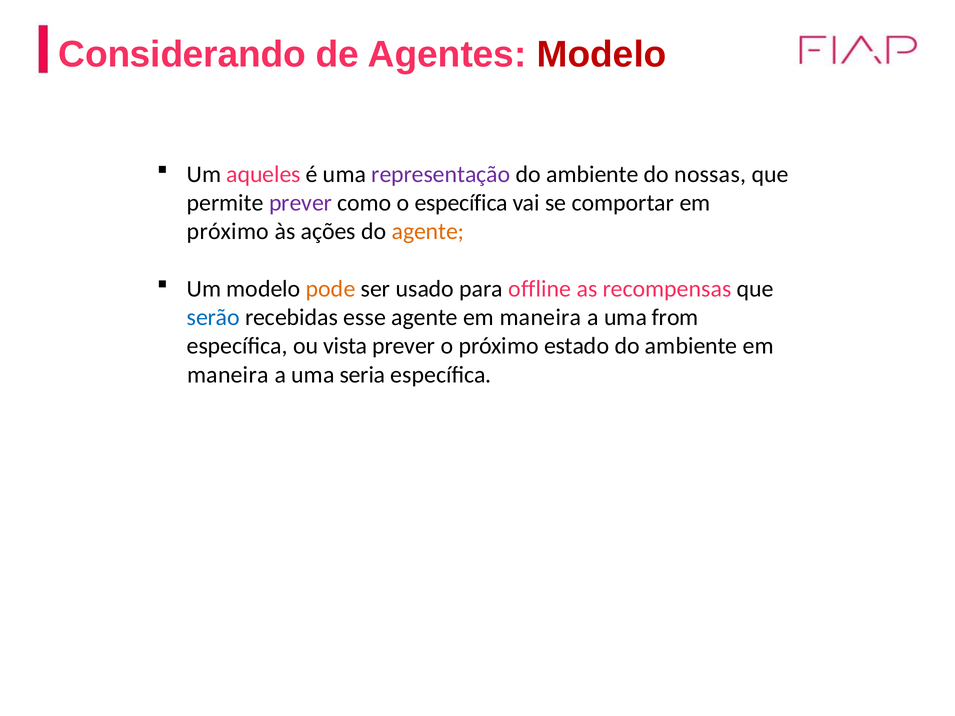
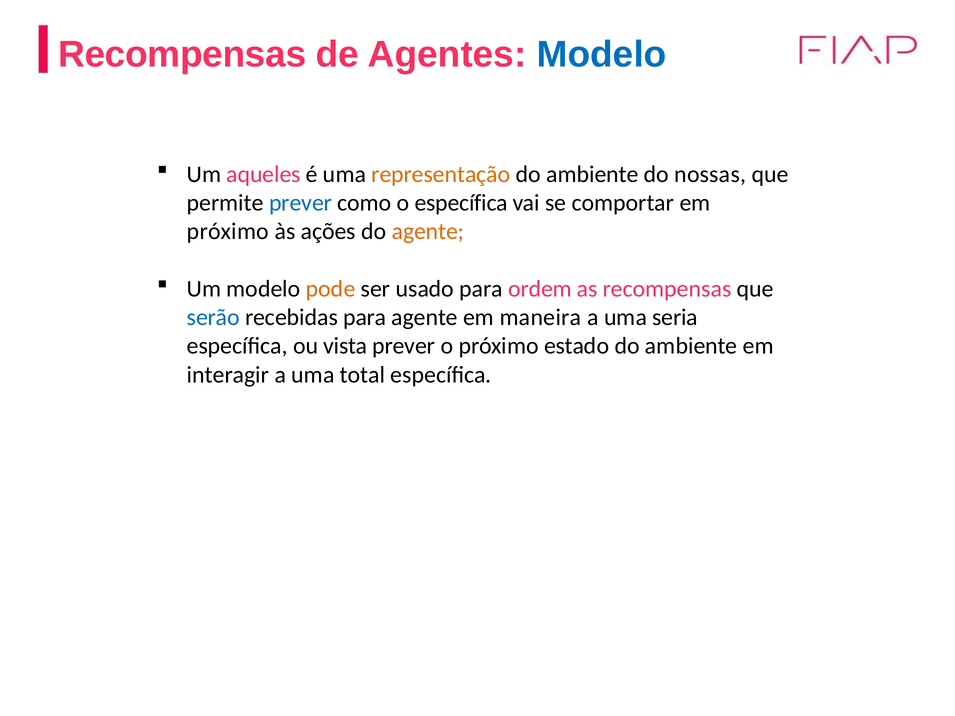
Considerando: Considerando -> Recompensas (182, 55)
Modelo colour: red -> blue (602, 55)
representação colour: purple -> orange (441, 174)
prever colour: purple -> blue (301, 203)
offline: offline -> ordem (540, 289)
recebidas esse: esse -> para (365, 318)
from: from -> seria (675, 318)
maneira: maneira -> interagir (228, 375)
seria: seria -> total (362, 375)
